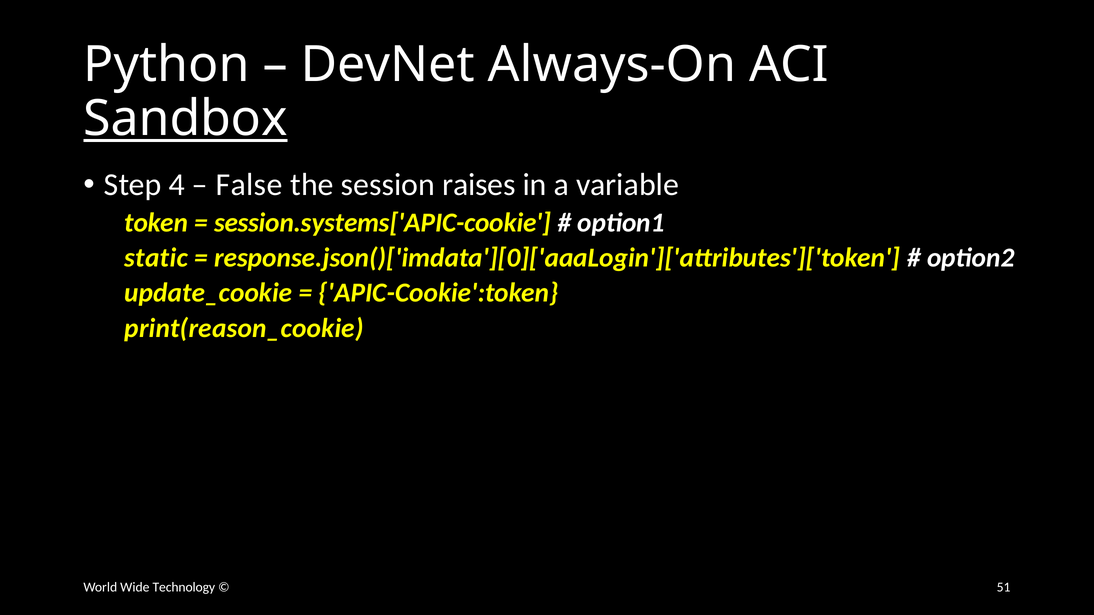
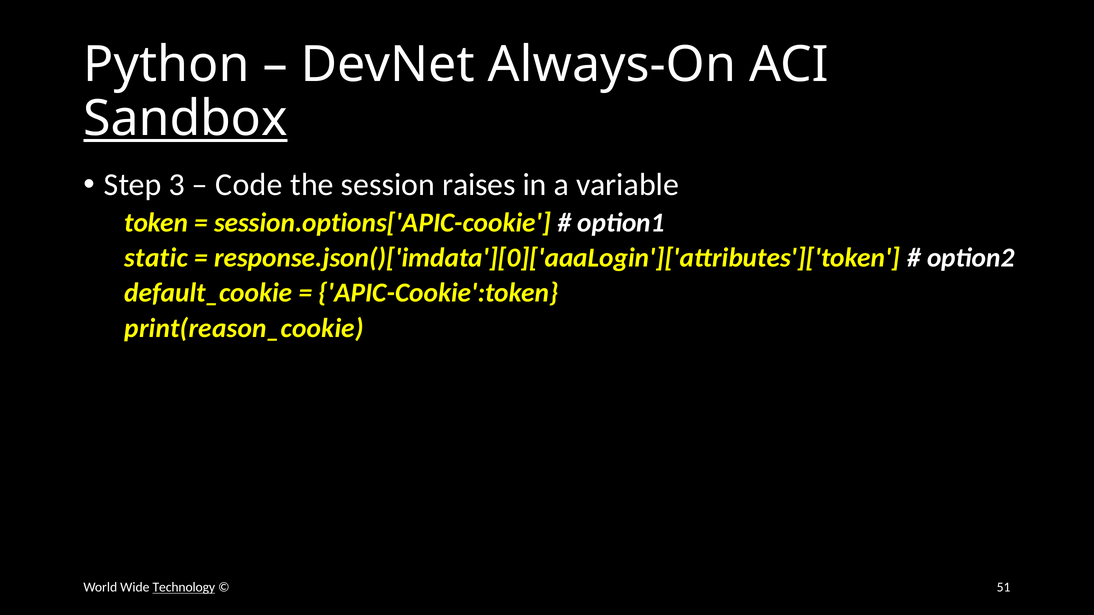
4: 4 -> 3 (177, 185)
False: False -> Code (249, 185)
session.systems['APIC-cookie: session.systems['APIC-cookie -> session.options['APIC-cookie (383, 223)
update_cookie: update_cookie -> default_cookie (208, 293)
Technology underline: none -> present (184, 588)
